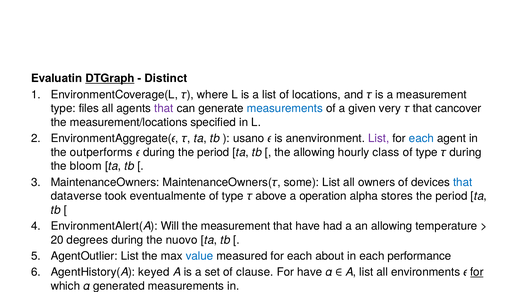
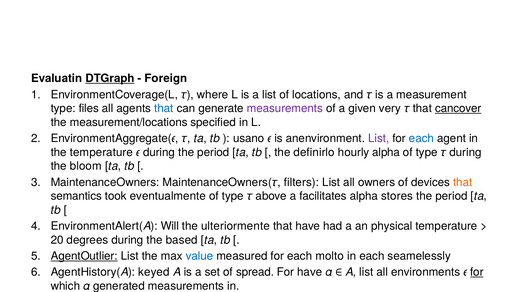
Distinct: Distinct -> Foreign (166, 79)
that colour: purple -> blue (164, 109)
measurements colour: blue -> purple (285, 109)
cancover underline: none -> present (458, 109)
the outperforms: outperforms -> temperature (101, 153)
the allowing: allowing -> definirlo (314, 153)
hourly class: class -> alpha (386, 153)
some: some -> filters (301, 183)
that colour: blue -> orange (463, 183)
dataverse: dataverse -> semantics (76, 196)
operation: operation -> facilitates (323, 196)
the measurement: measurement -> ulteriormente (235, 226)
an allowing: allowing -> physical (392, 226)
nuovo: nuovo -> based (182, 240)
AgentOutlier underline: none -> present (84, 256)
about: about -> molto (330, 256)
performance: performance -> seamelessly (419, 256)
clause: clause -> spread (255, 273)
